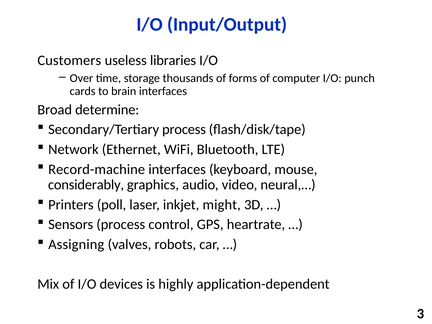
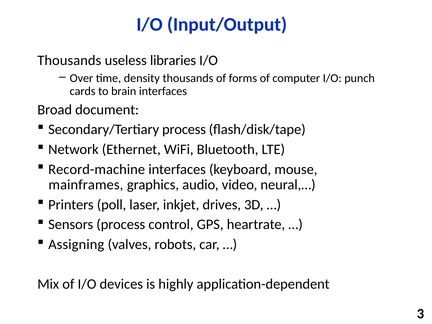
Customers: Customers -> Thousands (69, 60)
storage: storage -> density (142, 78)
determine: determine -> document (107, 110)
considerably: considerably -> mainframes (86, 185)
might: might -> drives (222, 205)
